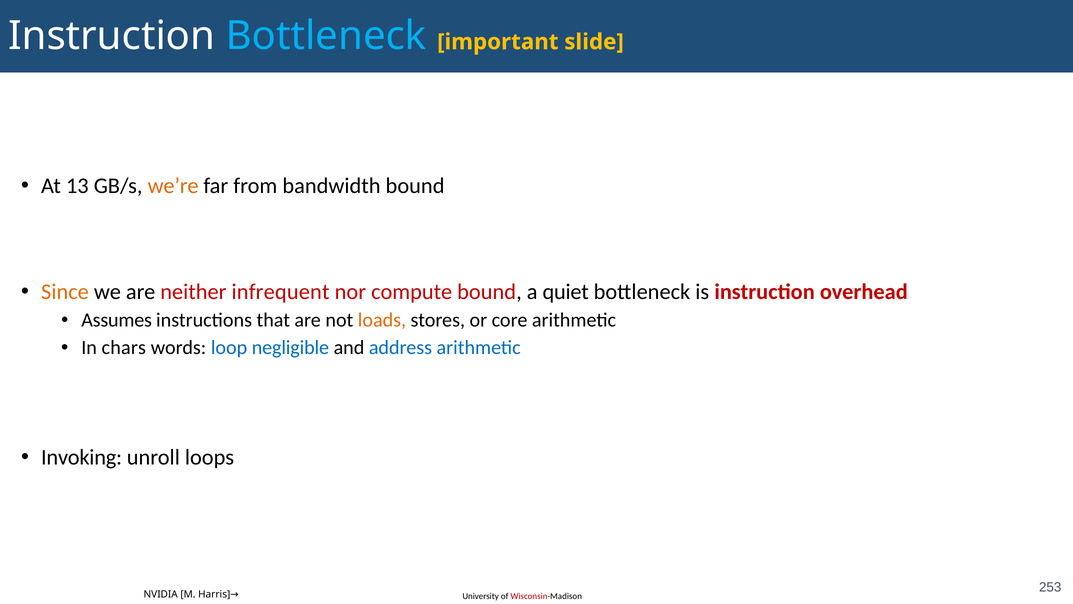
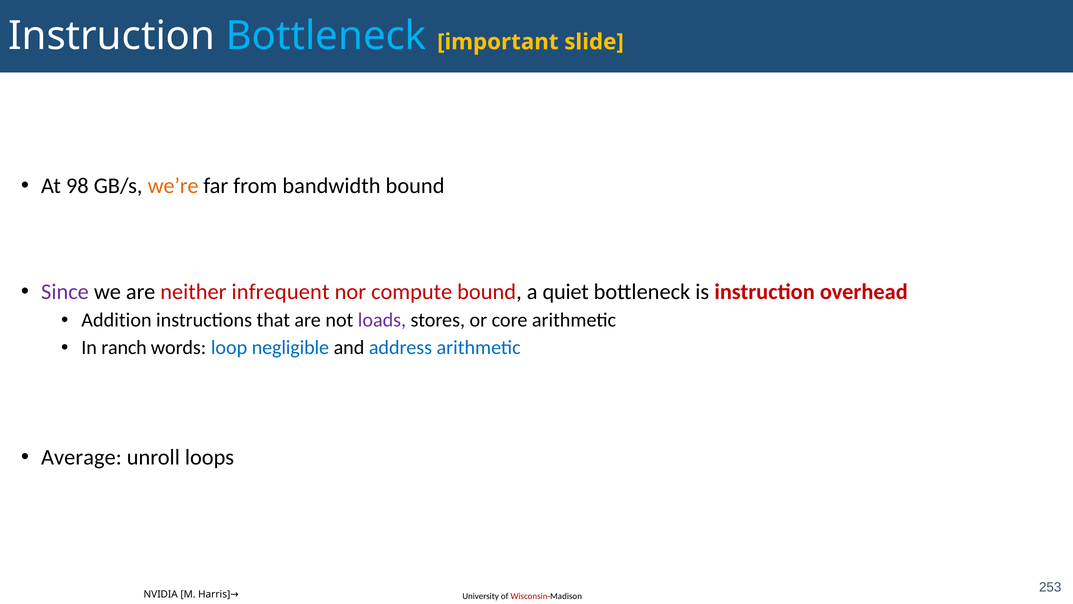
13: 13 -> 98 (77, 186)
Since colour: orange -> purple (65, 292)
Assumes: Assumes -> Addition (116, 320)
loads colour: orange -> purple (382, 320)
chars: chars -> ranch (124, 347)
Invoking: Invoking -> Average (81, 457)
